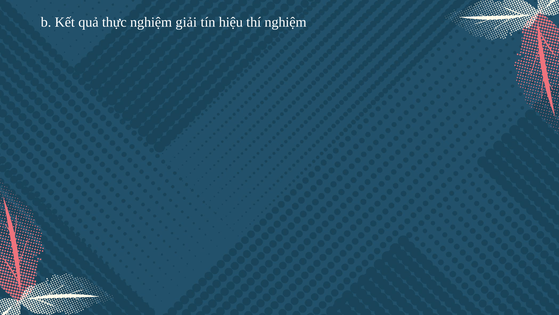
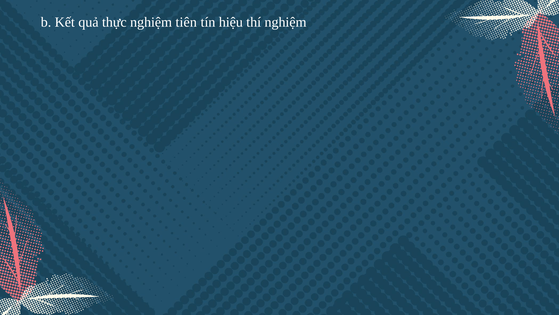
giải: giải -> tiên (186, 22)
